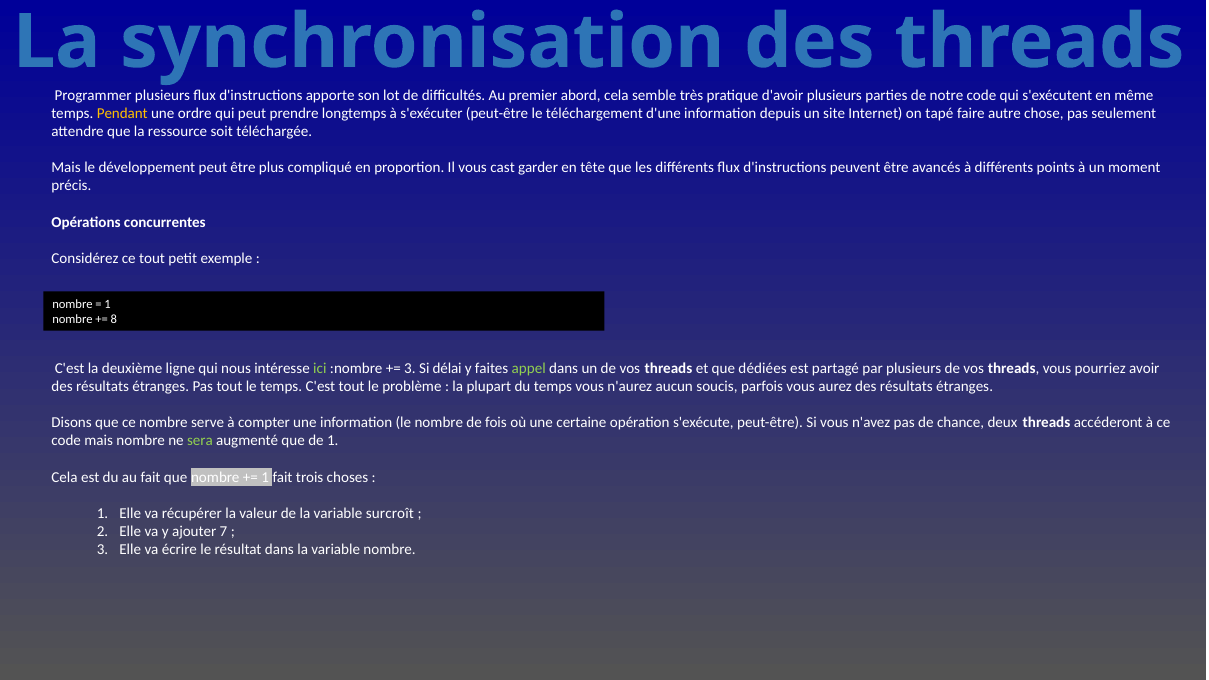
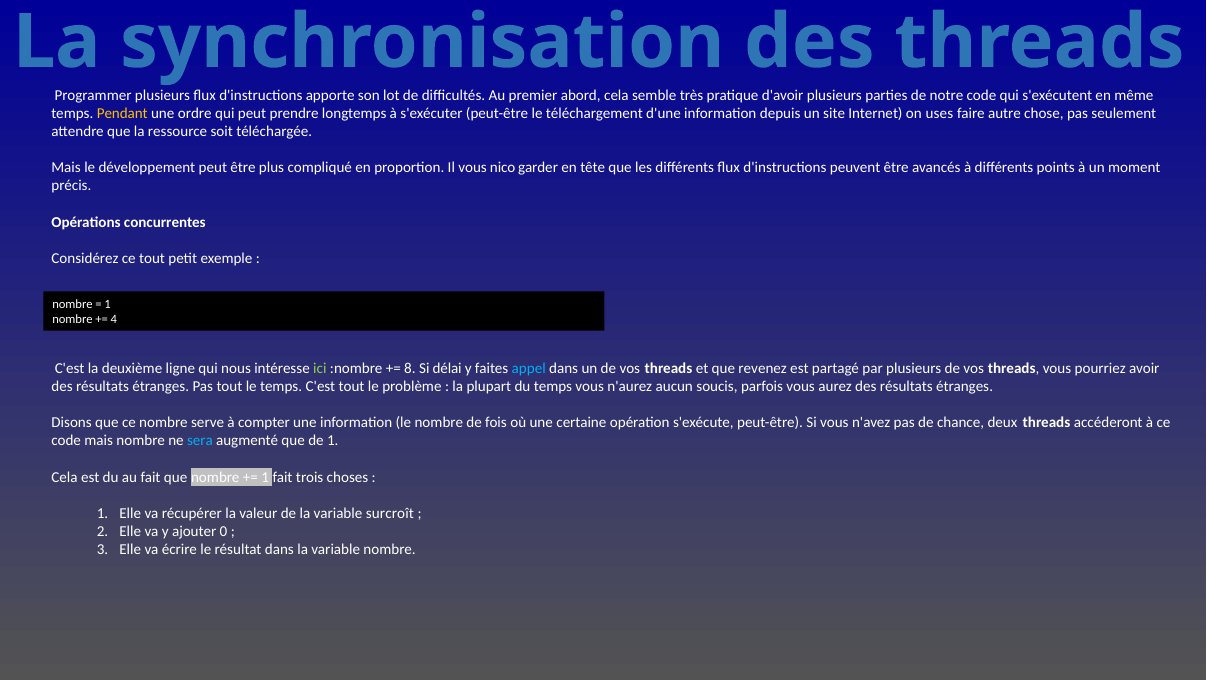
tapé: tapé -> uses (939, 113)
cast: cast -> nico (503, 168)
8: 8 -> 4 (114, 319)
3: 3 -> 8 (410, 368)
appel colour: light green -> light blue (529, 368)
dédiées: dédiées -> revenez (763, 368)
sera colour: light green -> light blue (200, 441)
7: 7 -> 0 (224, 532)
